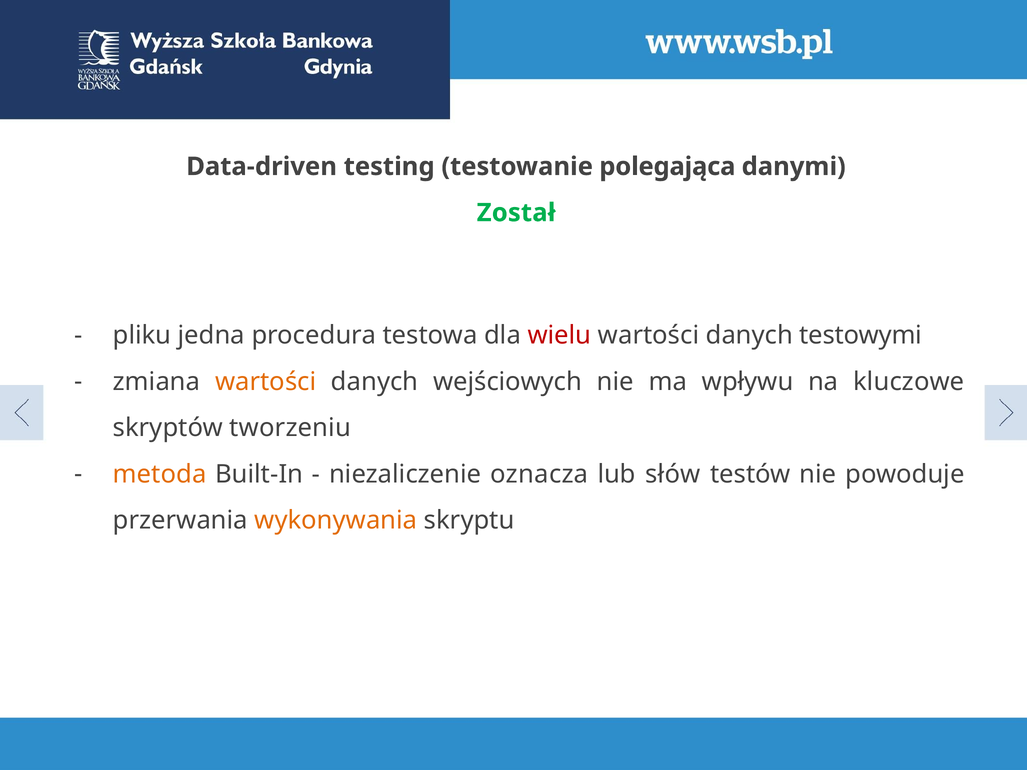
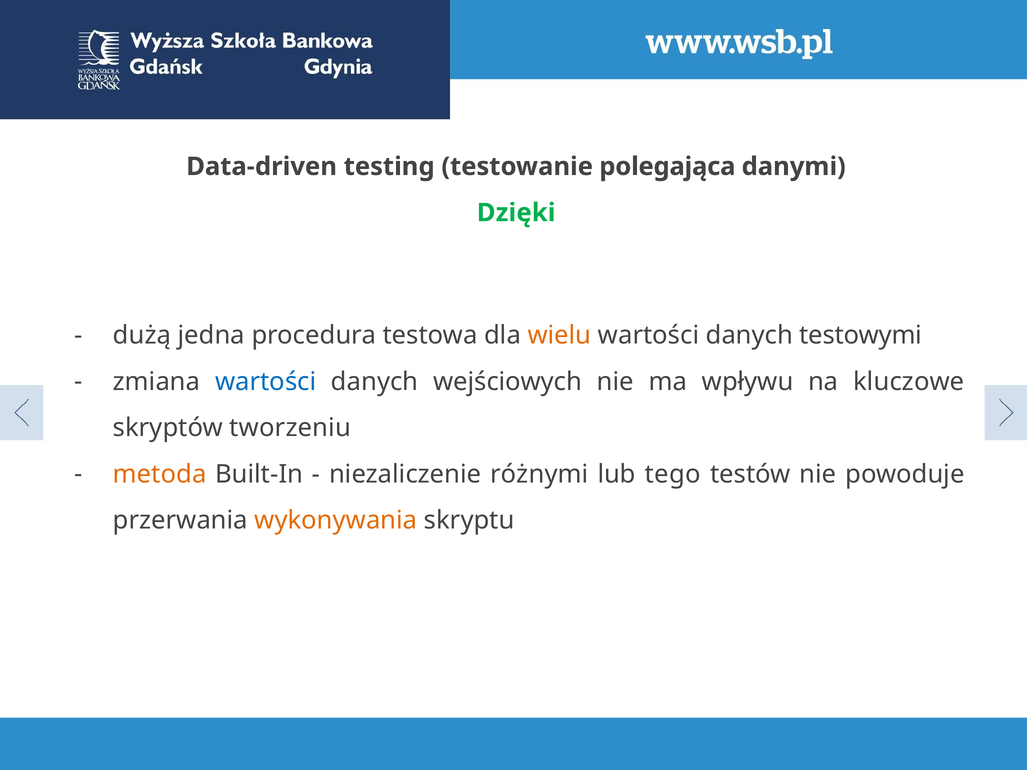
Został: Został -> Dzięki (516, 213)
pliku: pliku -> dużą (142, 336)
wielu colour: red -> orange (559, 336)
wartości colour: orange -> blue (266, 382)
oznacza: oznacza -> różnymi (539, 474)
słów: słów -> tego (673, 474)
